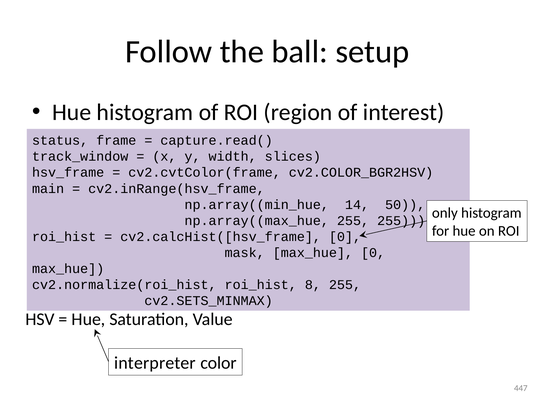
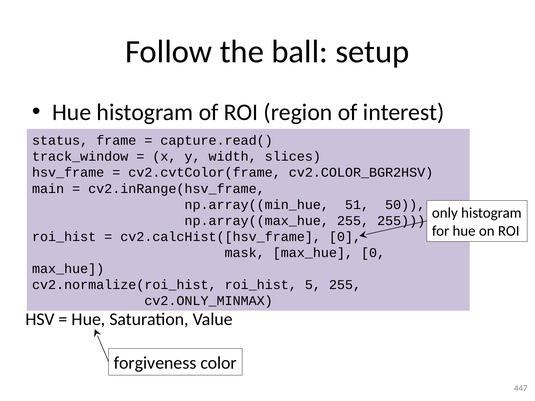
14: 14 -> 51 (357, 205)
8: 8 -> 5 (313, 285)
cv2.SETS_MINMAX: cv2.SETS_MINMAX -> cv2.ONLY_MINMAX (209, 301)
interpreter: interpreter -> forgiveness (155, 363)
